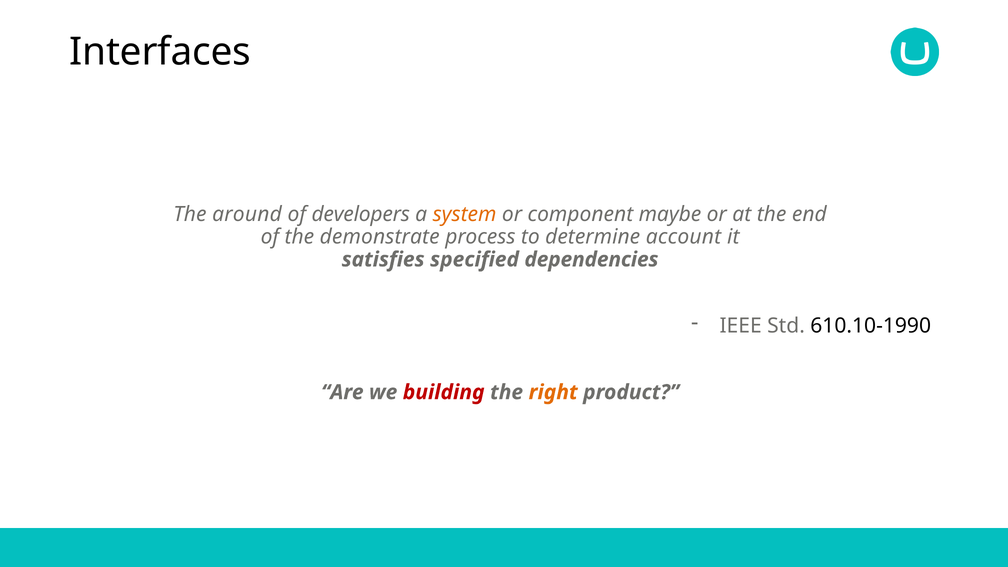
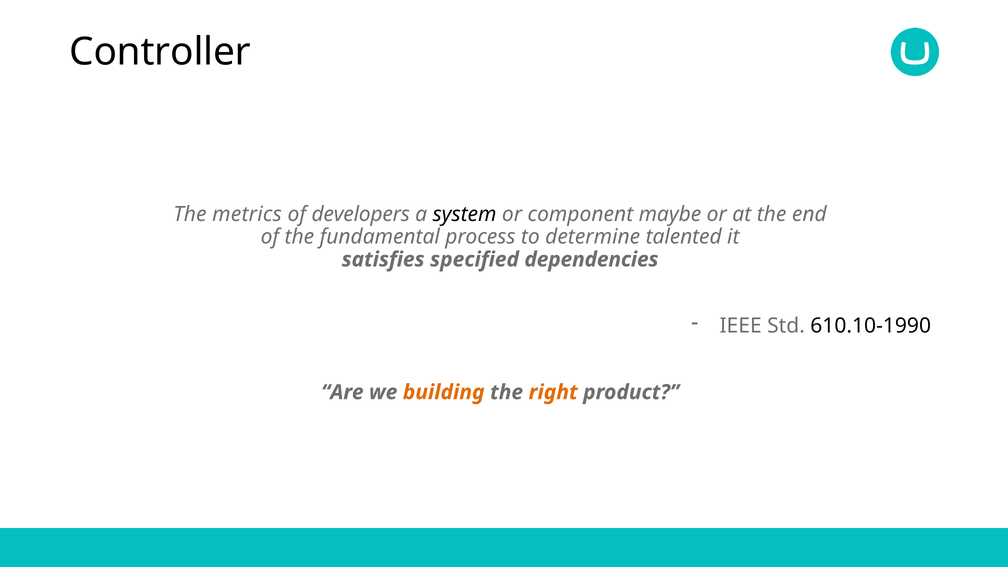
Interfaces: Interfaces -> Controller (160, 52)
around: around -> metrics (247, 214)
system colour: orange -> black (465, 214)
demonstrate: demonstrate -> fundamental (380, 237)
account: account -> talented (684, 237)
building colour: red -> orange (444, 392)
